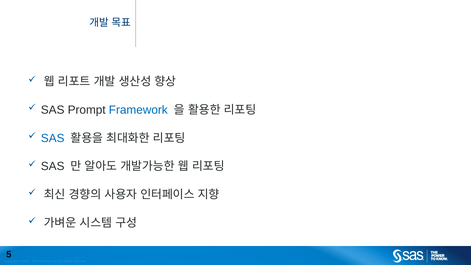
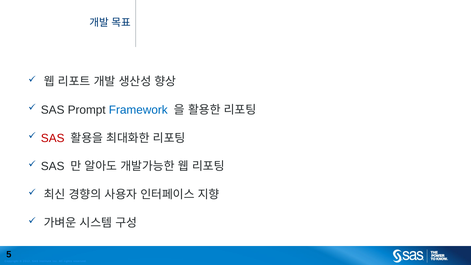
SAS colour: blue -> red (53, 138)
